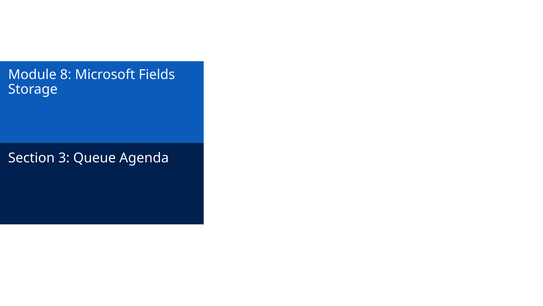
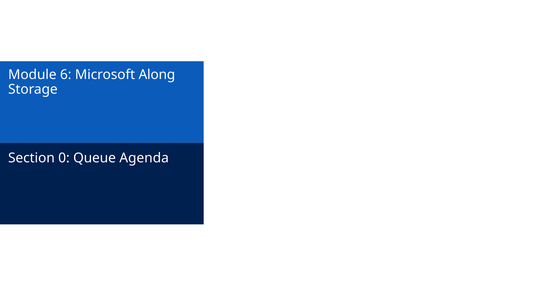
8: 8 -> 6 (66, 74)
Fields: Fields -> Along (157, 74)
3: 3 -> 0 (64, 158)
